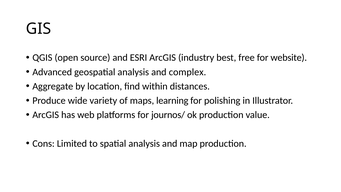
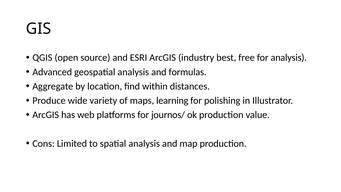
for website: website -> analysis (289, 58)
complex: complex -> formulas (188, 72)
